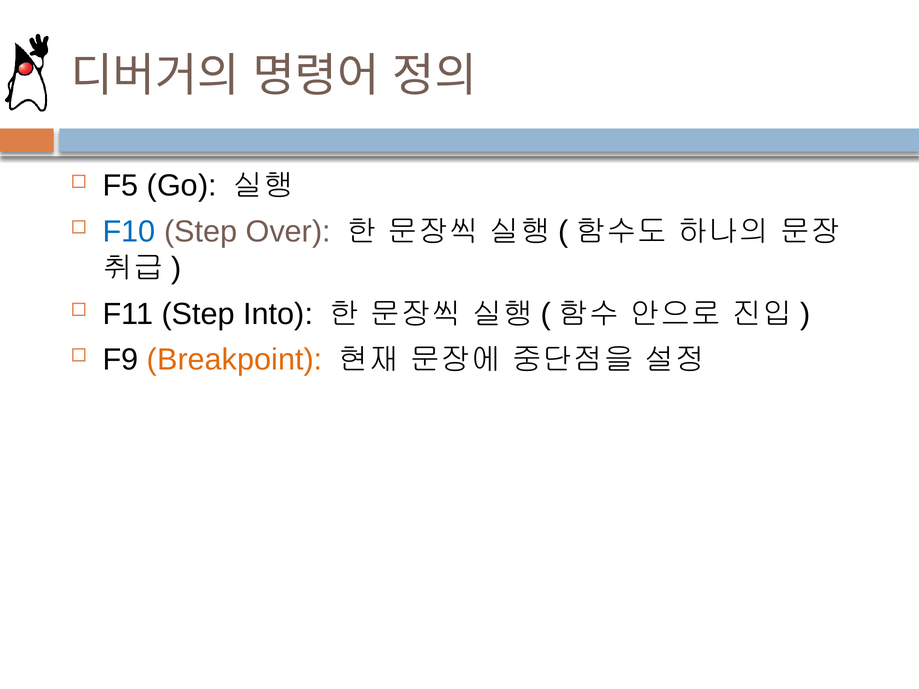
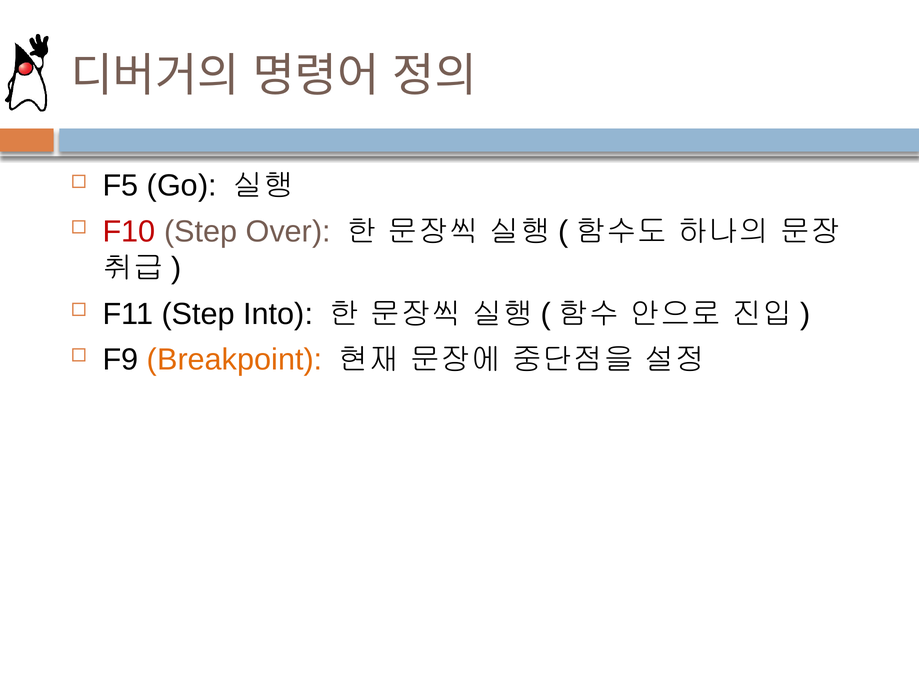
F10 colour: blue -> red (129, 232)
